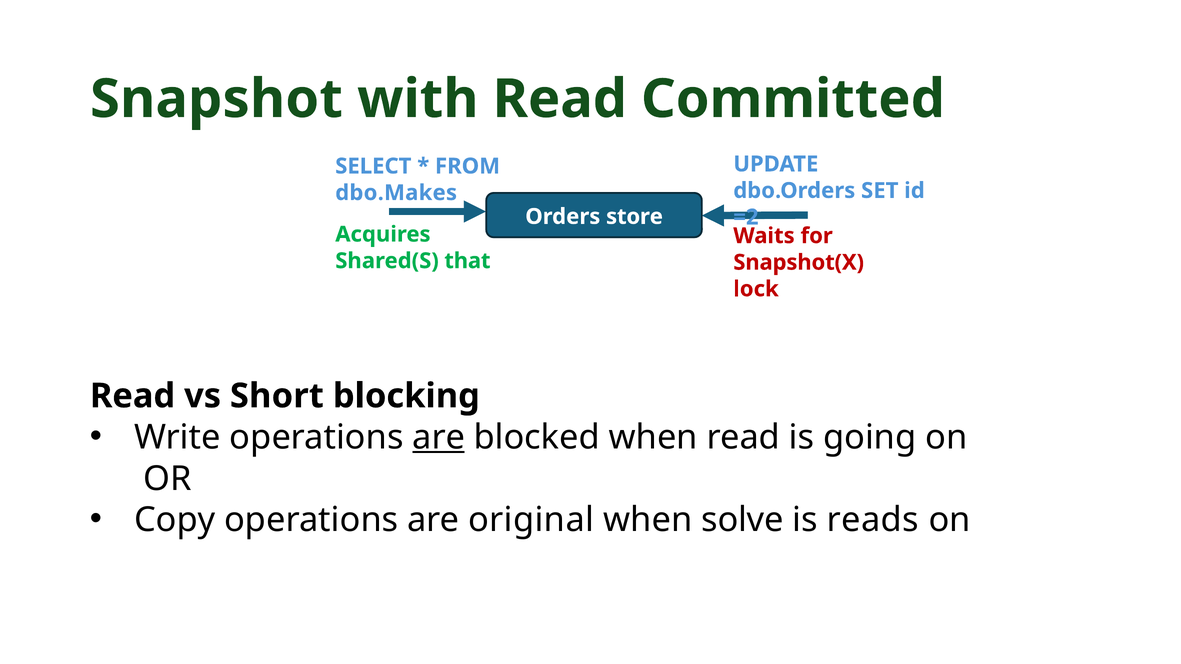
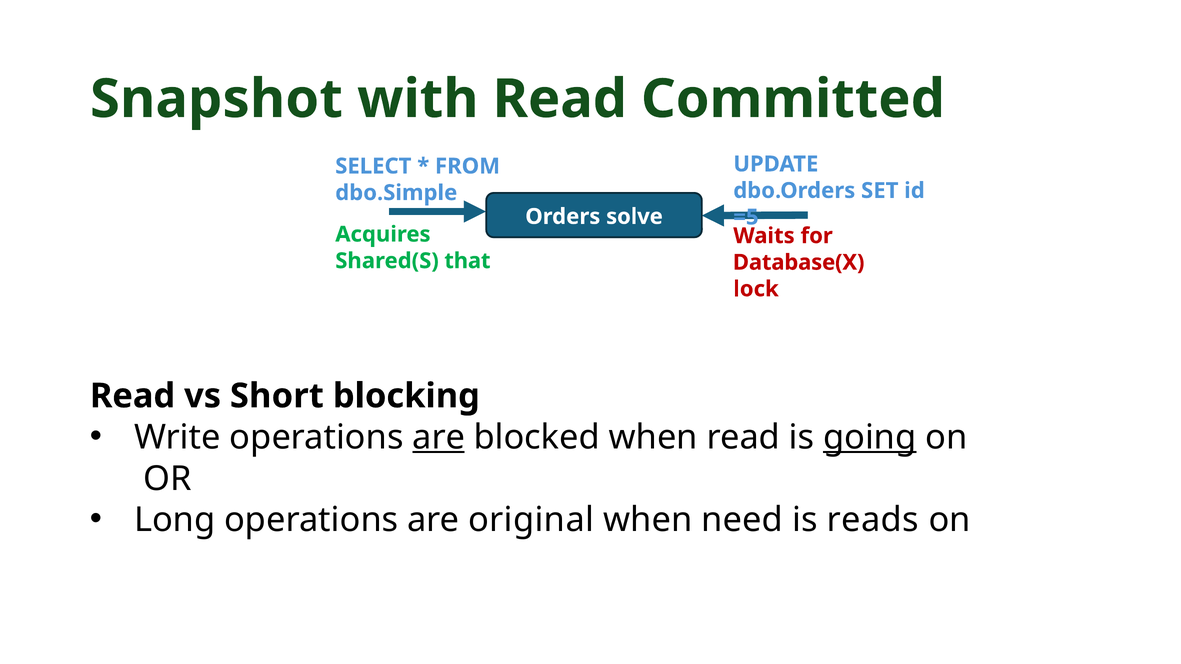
dbo.Makes: dbo.Makes -> dbo.Simple (396, 193)
store: store -> solve (634, 217)
=2: =2 -> =5 (746, 217)
Snapshot(X: Snapshot(X -> Database(X (799, 263)
going underline: none -> present (870, 437)
Copy: Copy -> Long (175, 520)
solve: solve -> need (742, 520)
